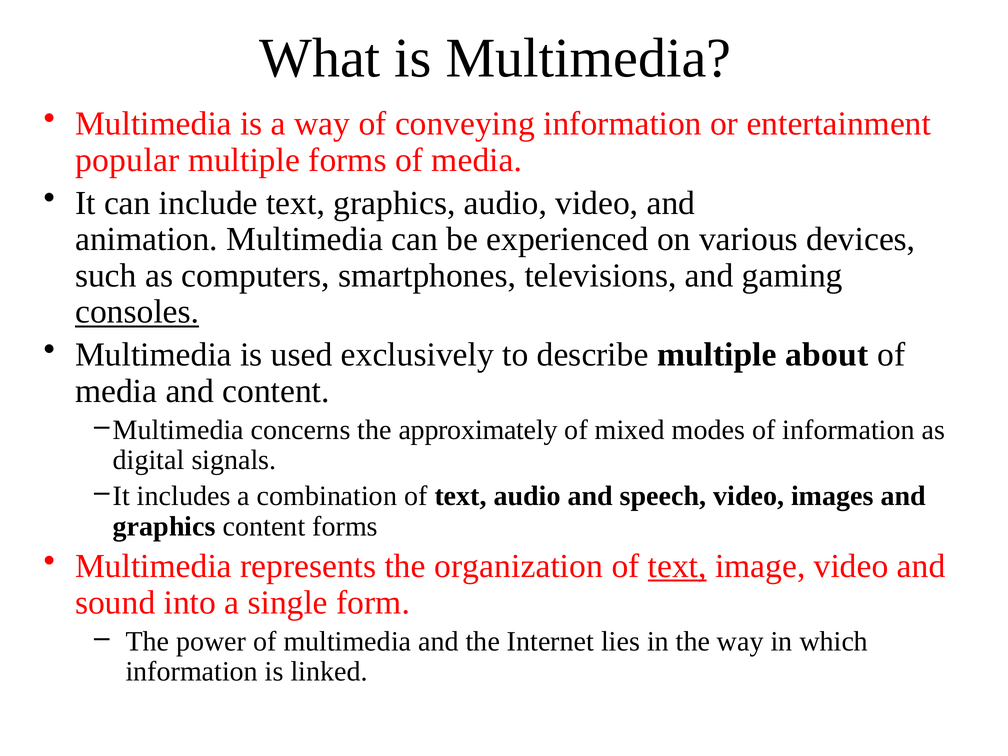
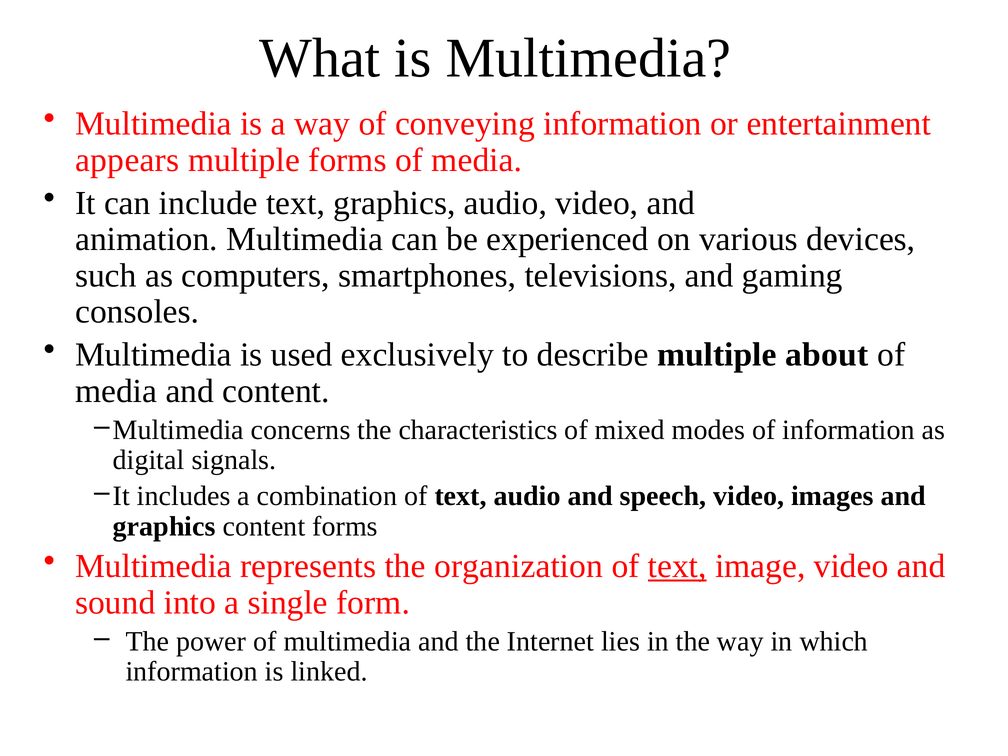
popular: popular -> appears (127, 160)
consoles underline: present -> none (137, 312)
approximately: approximately -> characteristics (478, 430)
